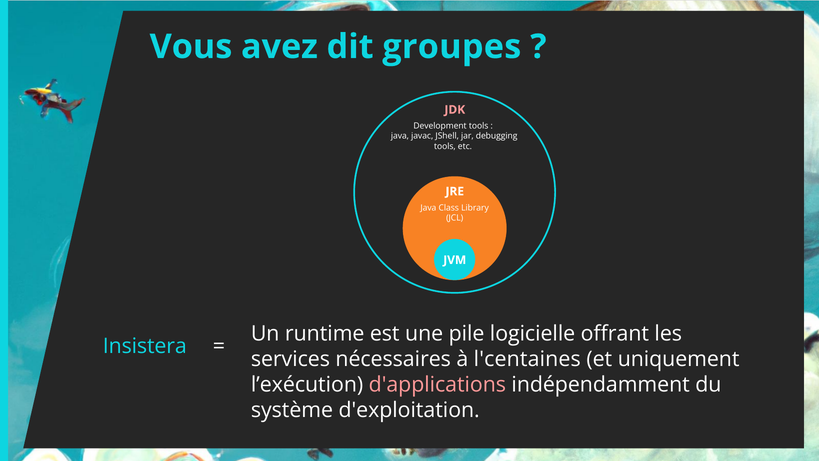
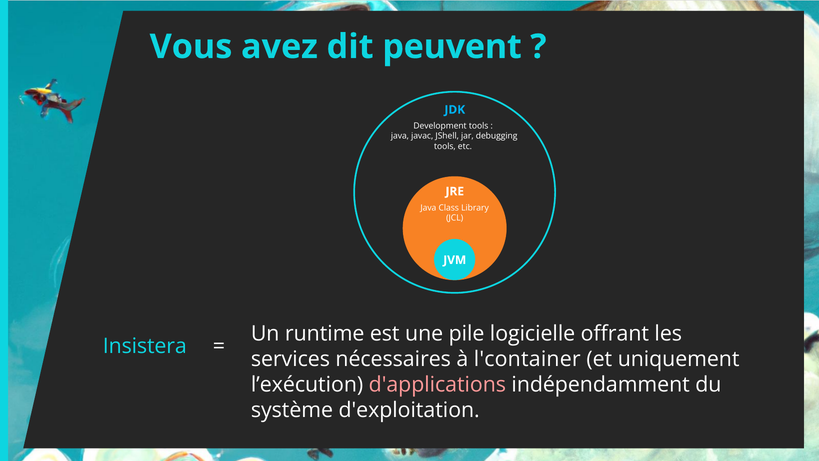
groupes: groupes -> peuvent (452, 47)
JDK colour: pink -> light blue (455, 110)
l'centaines: l'centaines -> l'container (527, 359)
